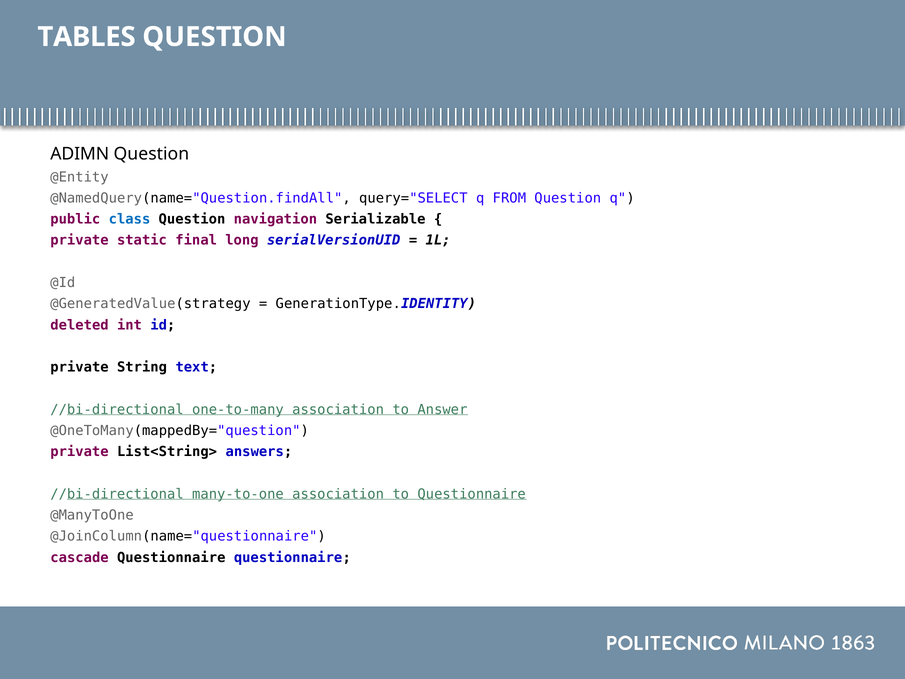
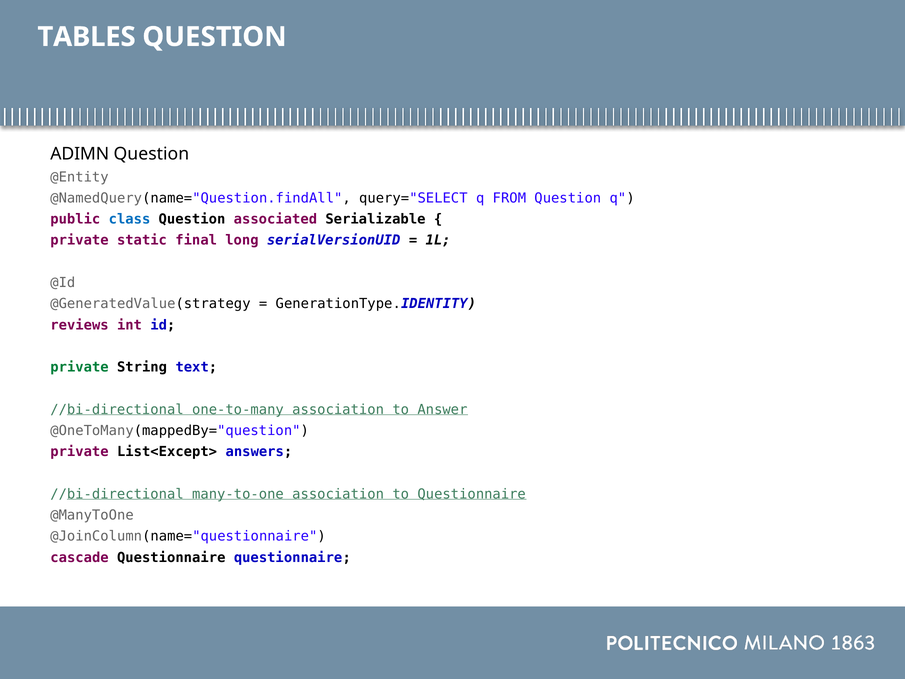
navigation: navigation -> associated (275, 219)
deleted: deleted -> reviews (80, 325)
private colour: black -> green (80, 367)
List<String>: List<String> -> List<Except> (167, 452)
